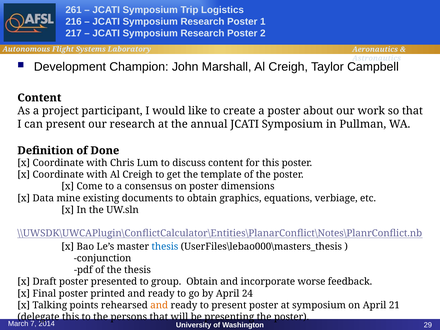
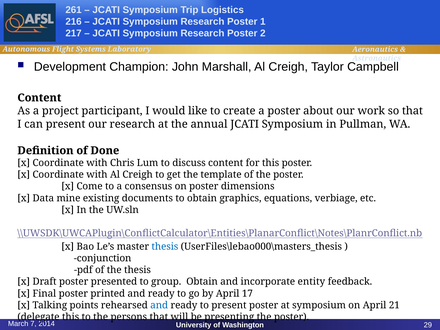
worse: worse -> entity (311, 282)
24: 24 -> 17 (247, 293)
and colour: orange -> blue (159, 305)
